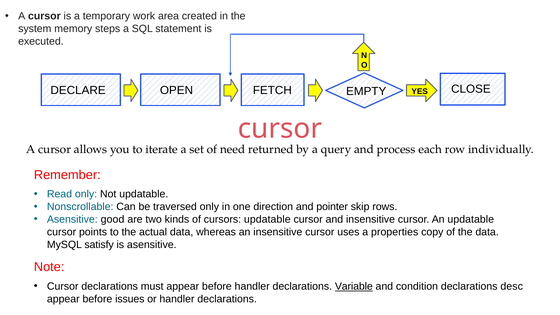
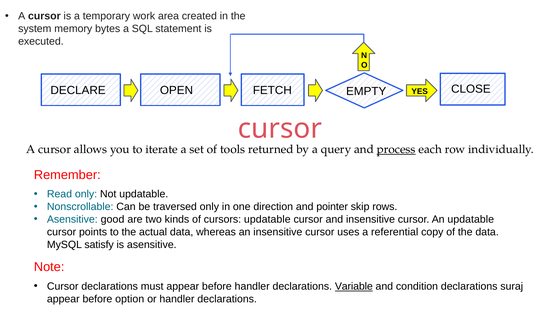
steps: steps -> bytes (108, 29)
need: need -> tools (233, 149)
process underline: none -> present (396, 149)
properties: properties -> referential (395, 232)
desc: desc -> suraj (512, 286)
issues: issues -> option (130, 299)
